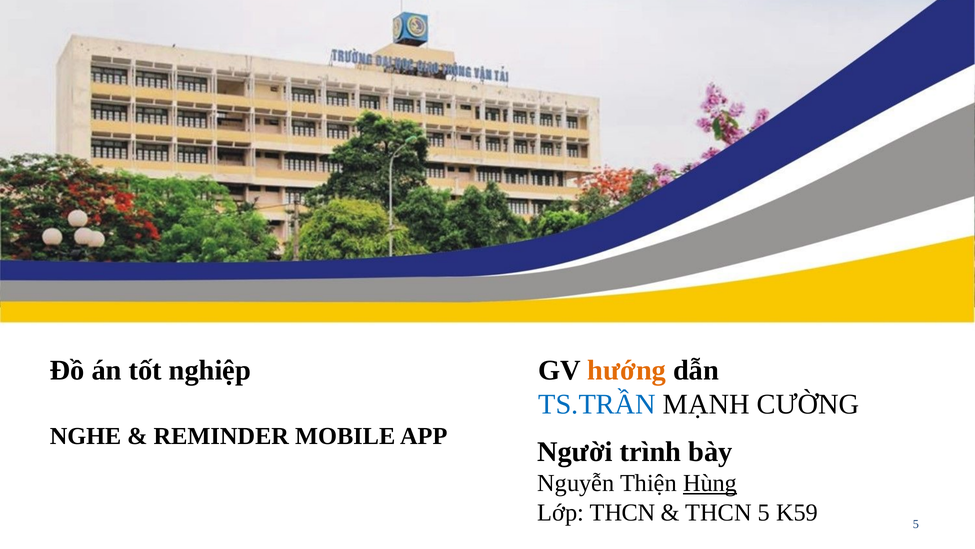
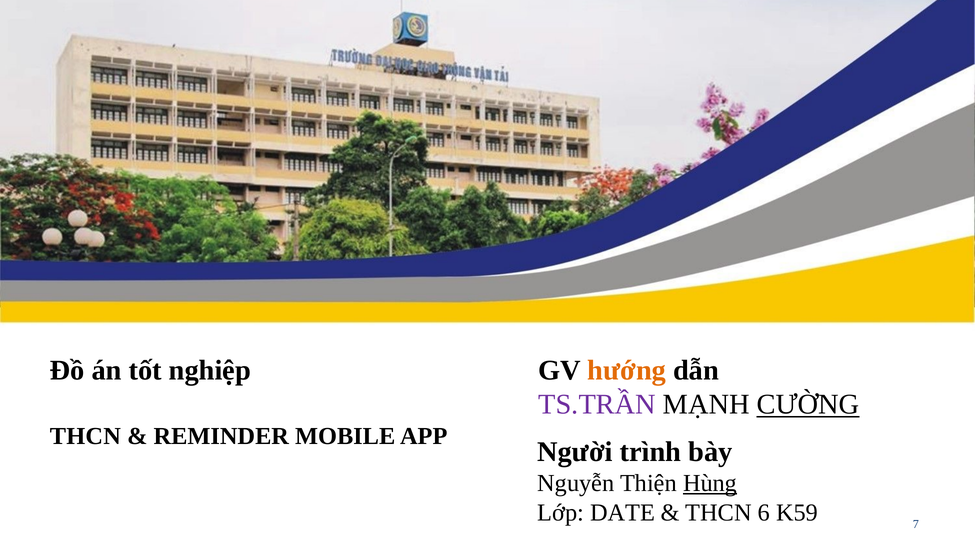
TS.TRẦN colour: blue -> purple (597, 404)
CƯỜNG underline: none -> present (808, 404)
NGHE: NGHE -> THCN (85, 436)
Lớp THCN: THCN -> DATE (623, 512)
THCN 5: 5 -> 6 (764, 512)
K59 5: 5 -> 7 (916, 524)
